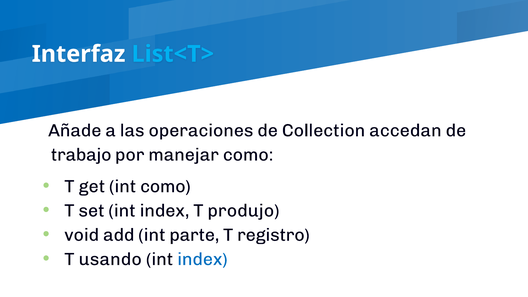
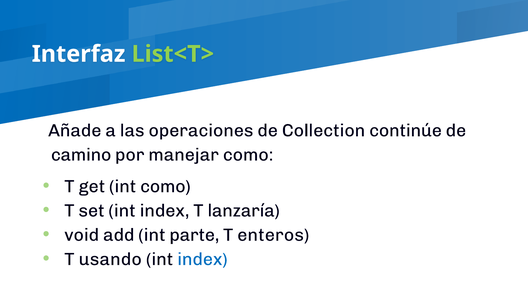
List<T> colour: light blue -> light green (173, 54)
accedan: accedan -> continúe (406, 130)
trabajo: trabajo -> camino (81, 155)
produjo: produjo -> lanzaría (244, 211)
registro: registro -> enteros (273, 235)
